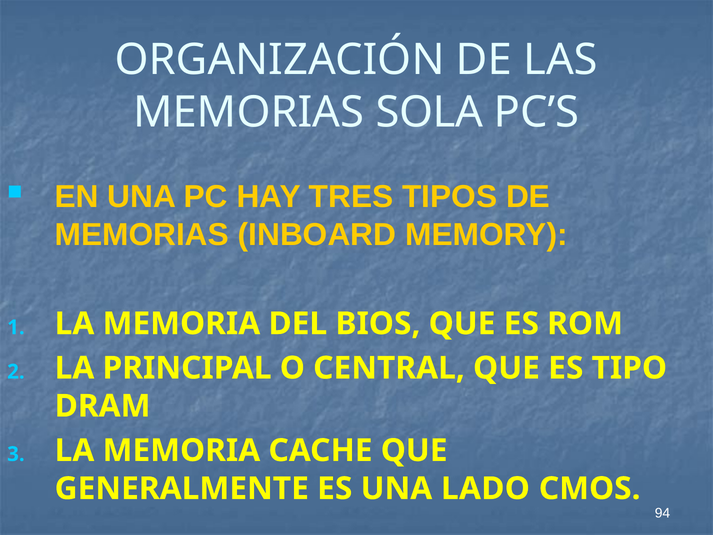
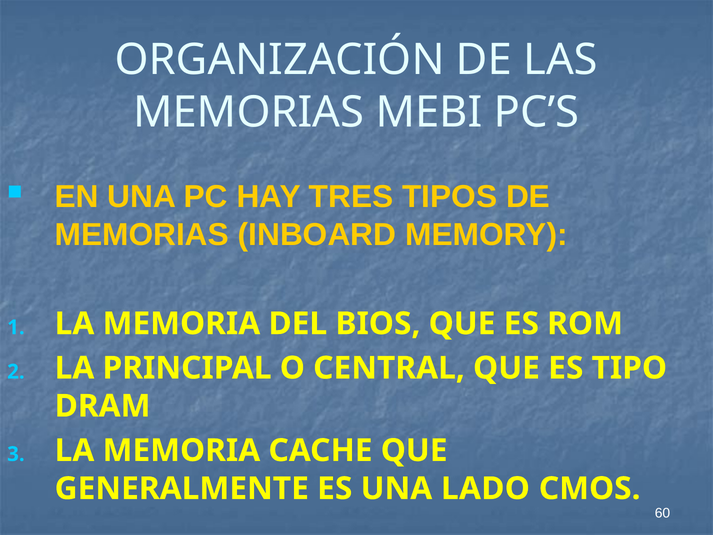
SOLA: SOLA -> MEBI (429, 112)
94: 94 -> 60 (662, 513)
